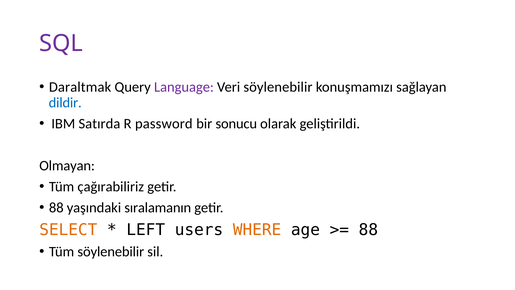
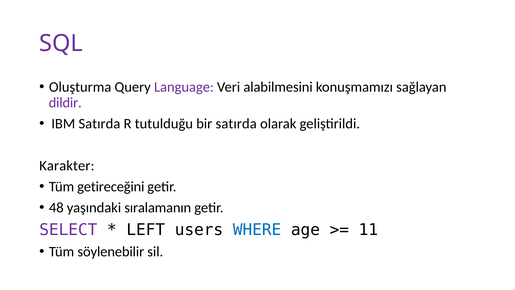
Daraltmak: Daraltmak -> Oluşturma (80, 87)
Veri söylenebilir: söylenebilir -> alabilmesini (278, 87)
dildir colour: blue -> purple (65, 102)
password: password -> tutulduğu (164, 123)
bir sonucu: sonucu -> satırda (236, 123)
Olmayan: Olmayan -> Karakter (67, 166)
çağırabiliriz: çağırabiliriz -> getireceğini (111, 187)
88: 88 -> 48 (56, 208)
SELECT colour: orange -> purple (68, 229)
WHERE colour: orange -> blue (257, 229)
88: 88 -> 11 (368, 229)
